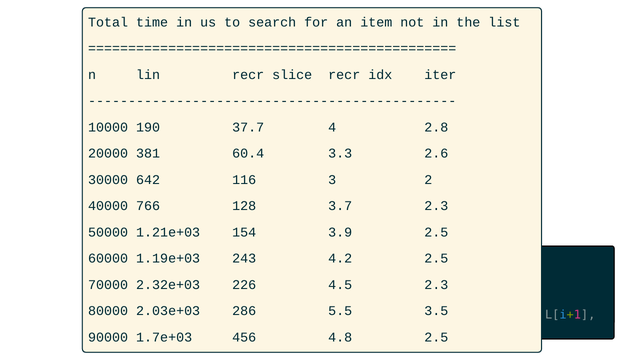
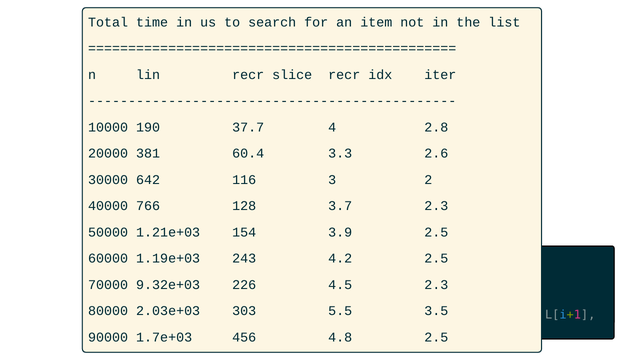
2.32e+03: 2.32e+03 -> 9.32e+03 (168, 284)
286: 286 -> 303 (244, 310)
